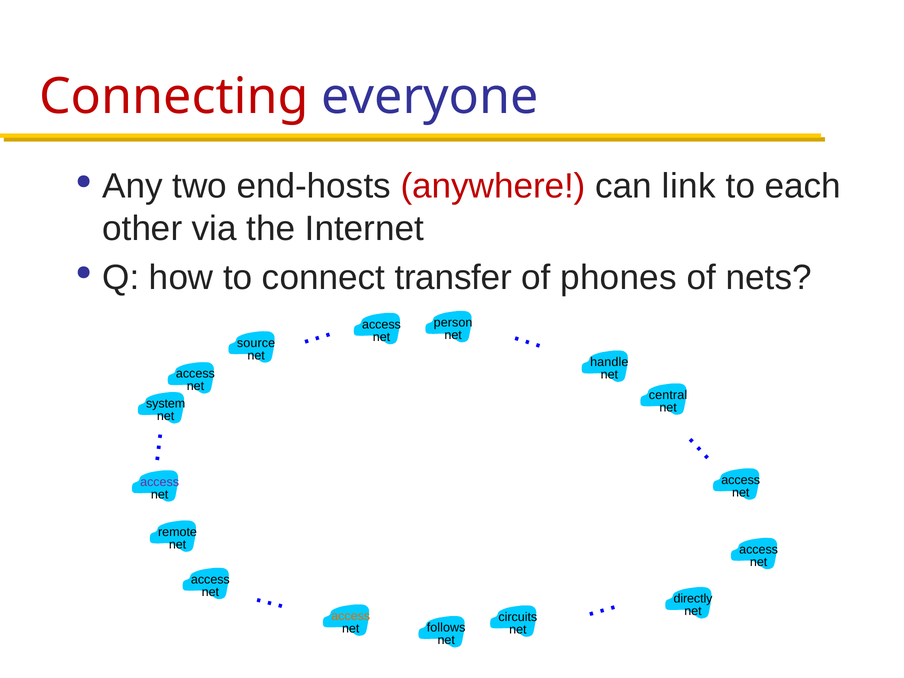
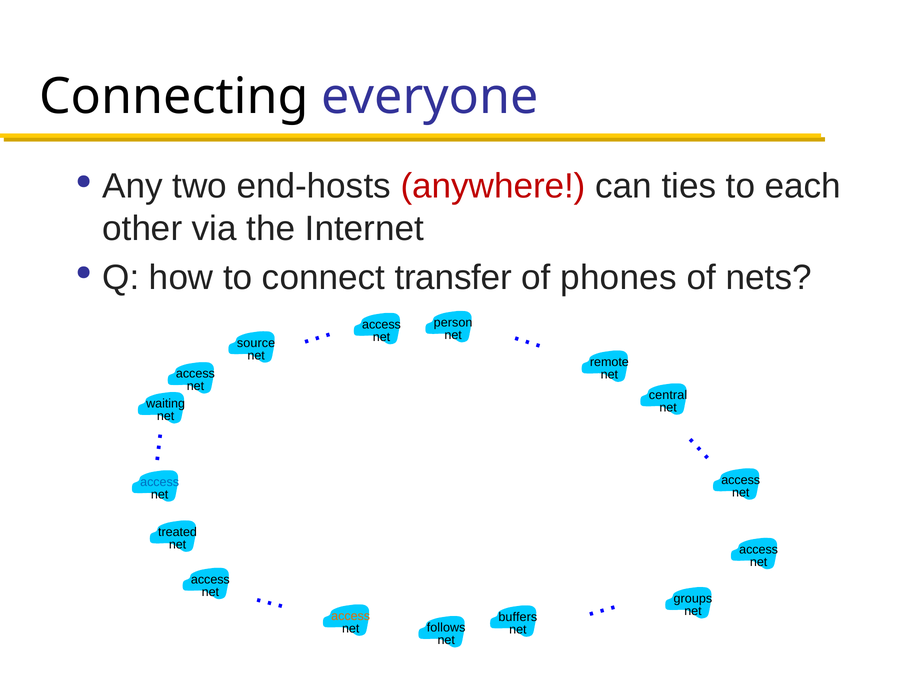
Connecting colour: red -> black (174, 97)
link: link -> ties (689, 186)
handle: handle -> remote (609, 362)
system: system -> waiting (166, 404)
access colour: purple -> blue (160, 482)
remote: remote -> treated (178, 532)
directly: directly -> groups (693, 599)
circuits: circuits -> buffers (518, 617)
